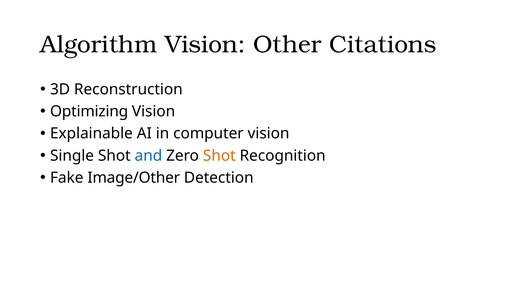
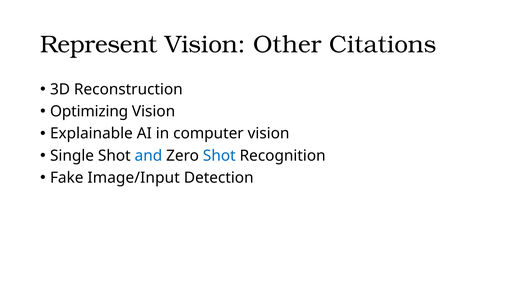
Algorithm: Algorithm -> Represent (99, 44)
Shot colour: orange -> blue (219, 155)
Image/Other: Image/Other -> Image/Input (134, 177)
